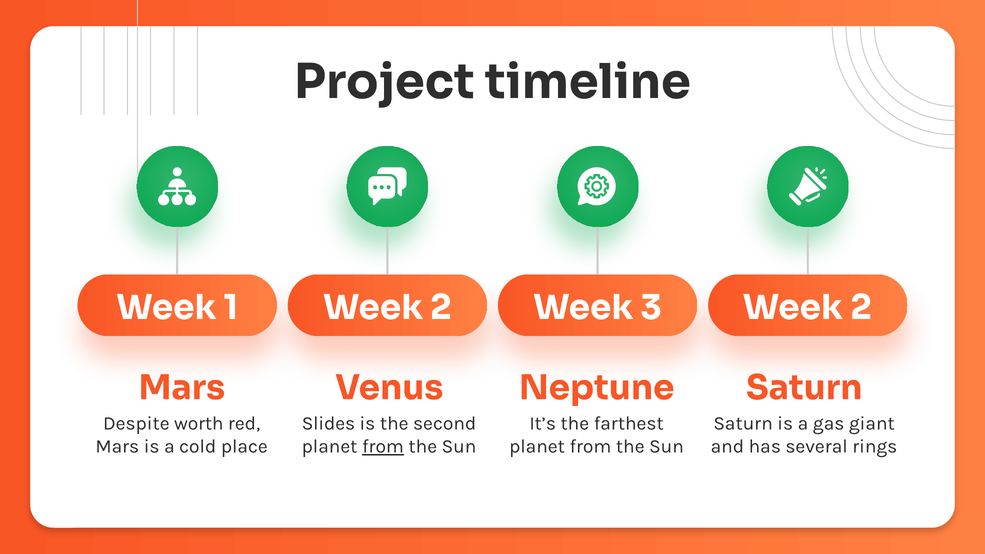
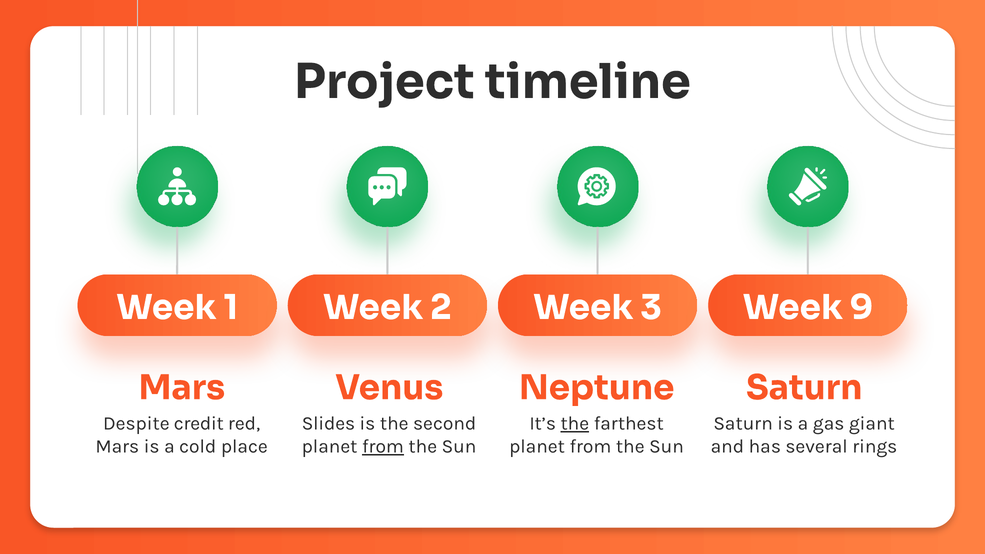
3 Week 2: 2 -> 9 (861, 308)
worth: worth -> credit (199, 424)
the underline: none -> present (575, 424)
